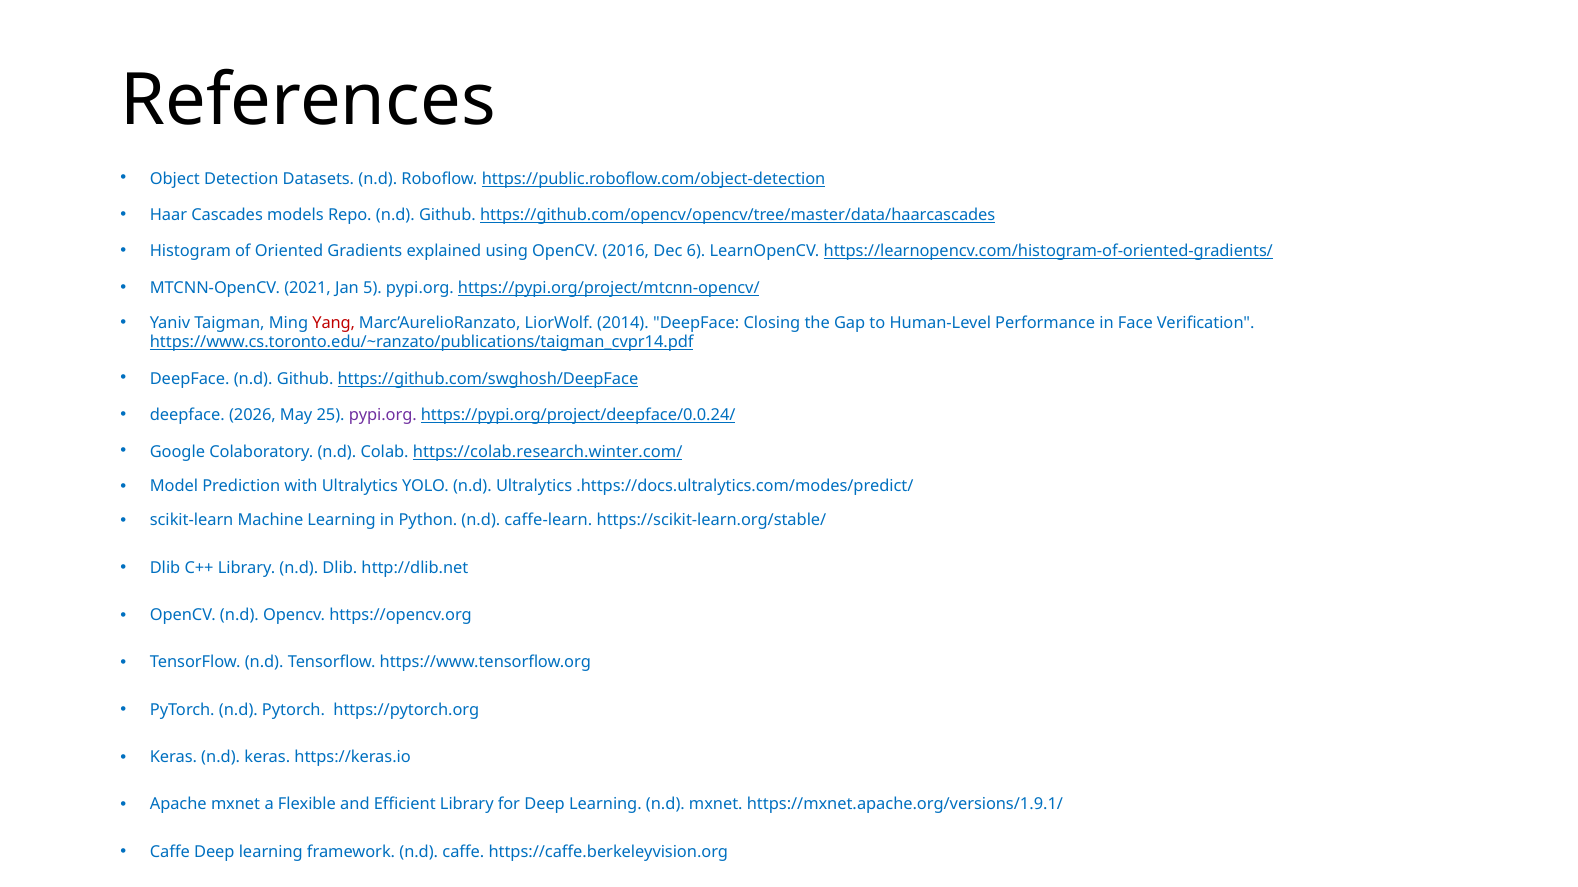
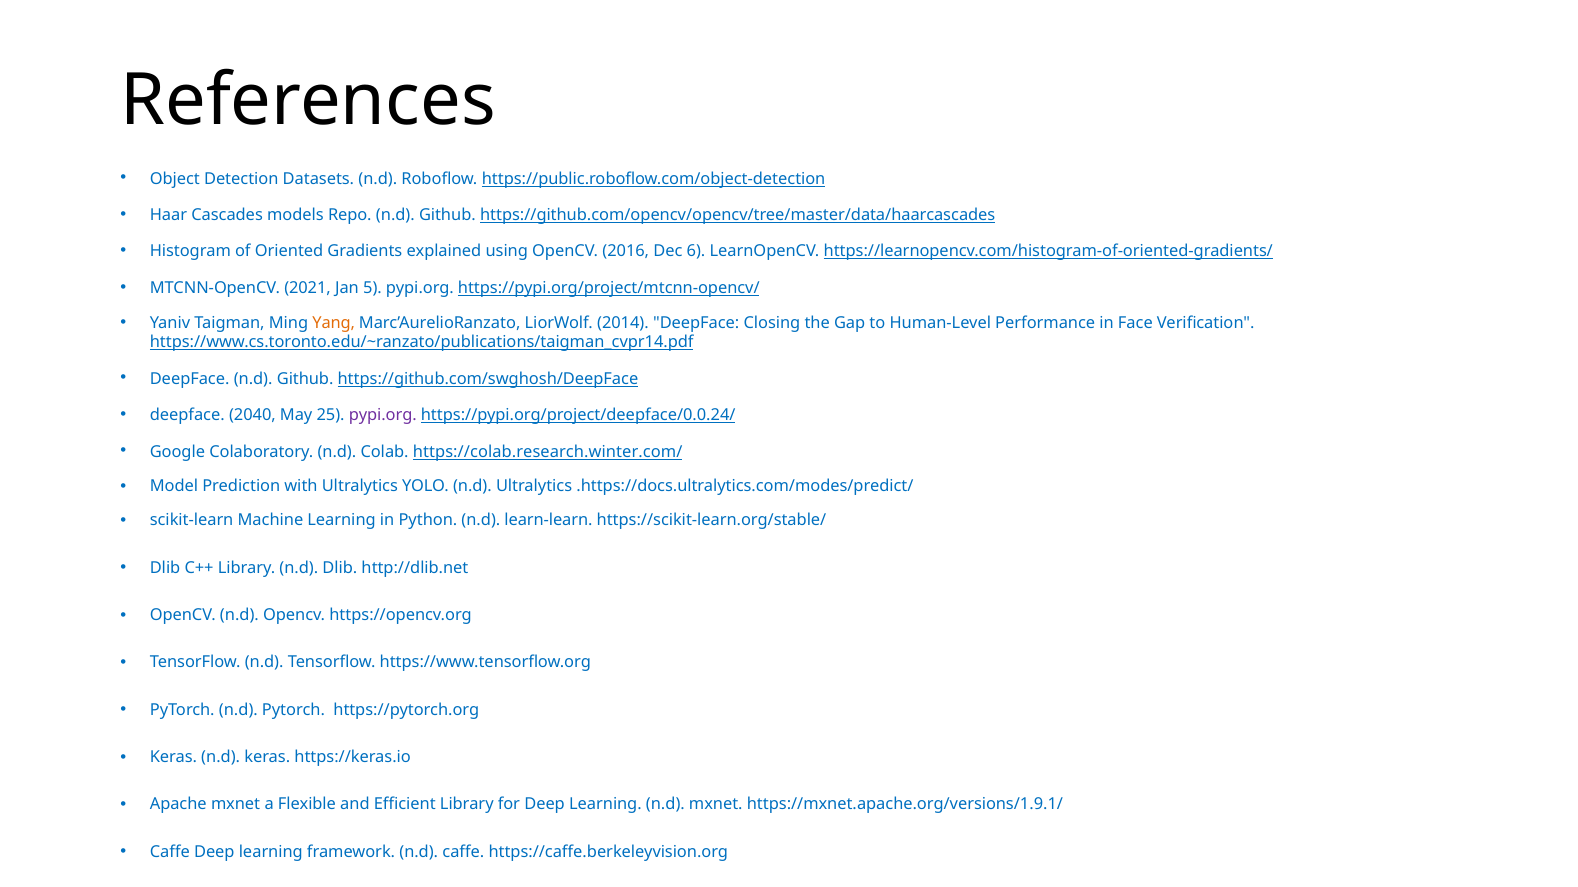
Yang colour: red -> orange (334, 323)
2026: 2026 -> 2040 (252, 415)
caffe-learn: caffe-learn -> learn-learn (548, 521)
